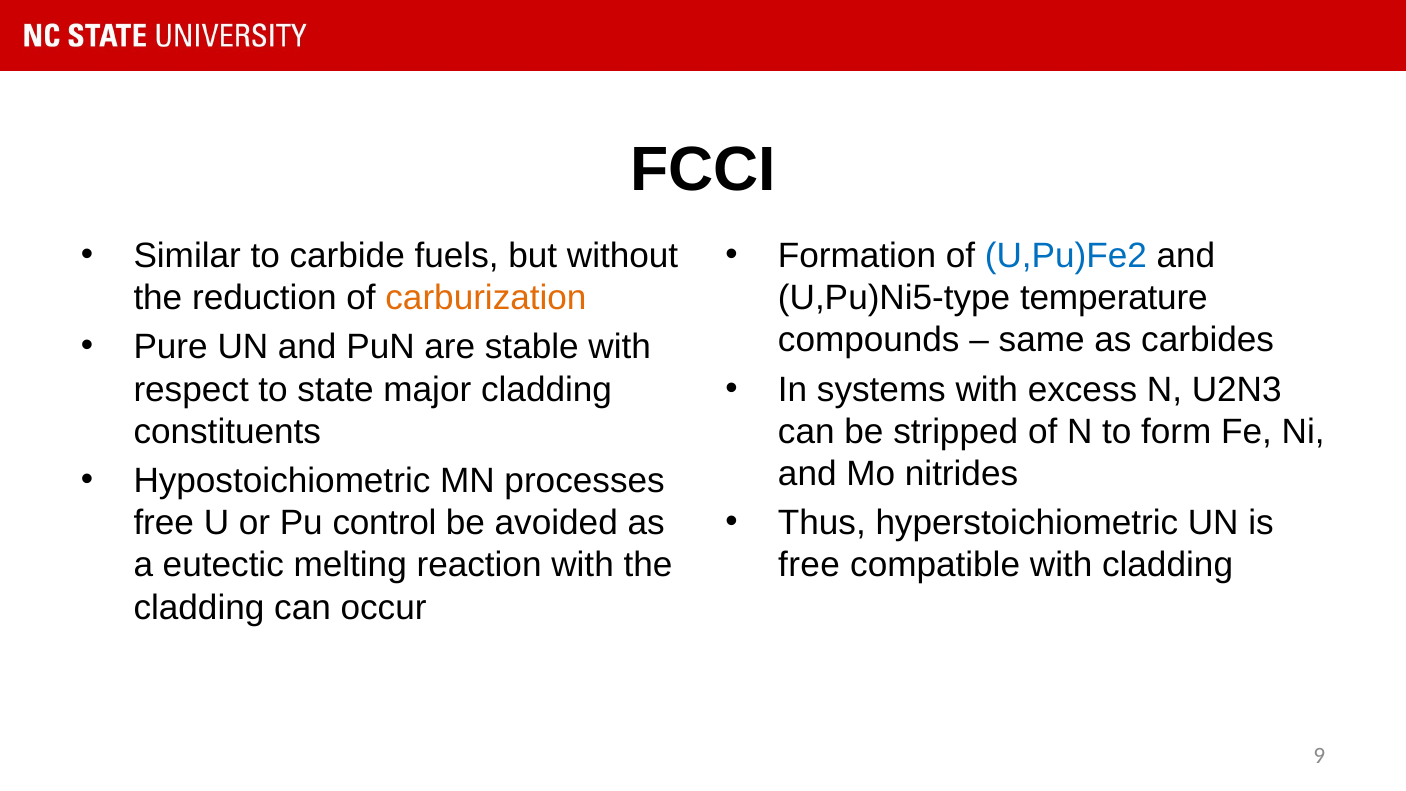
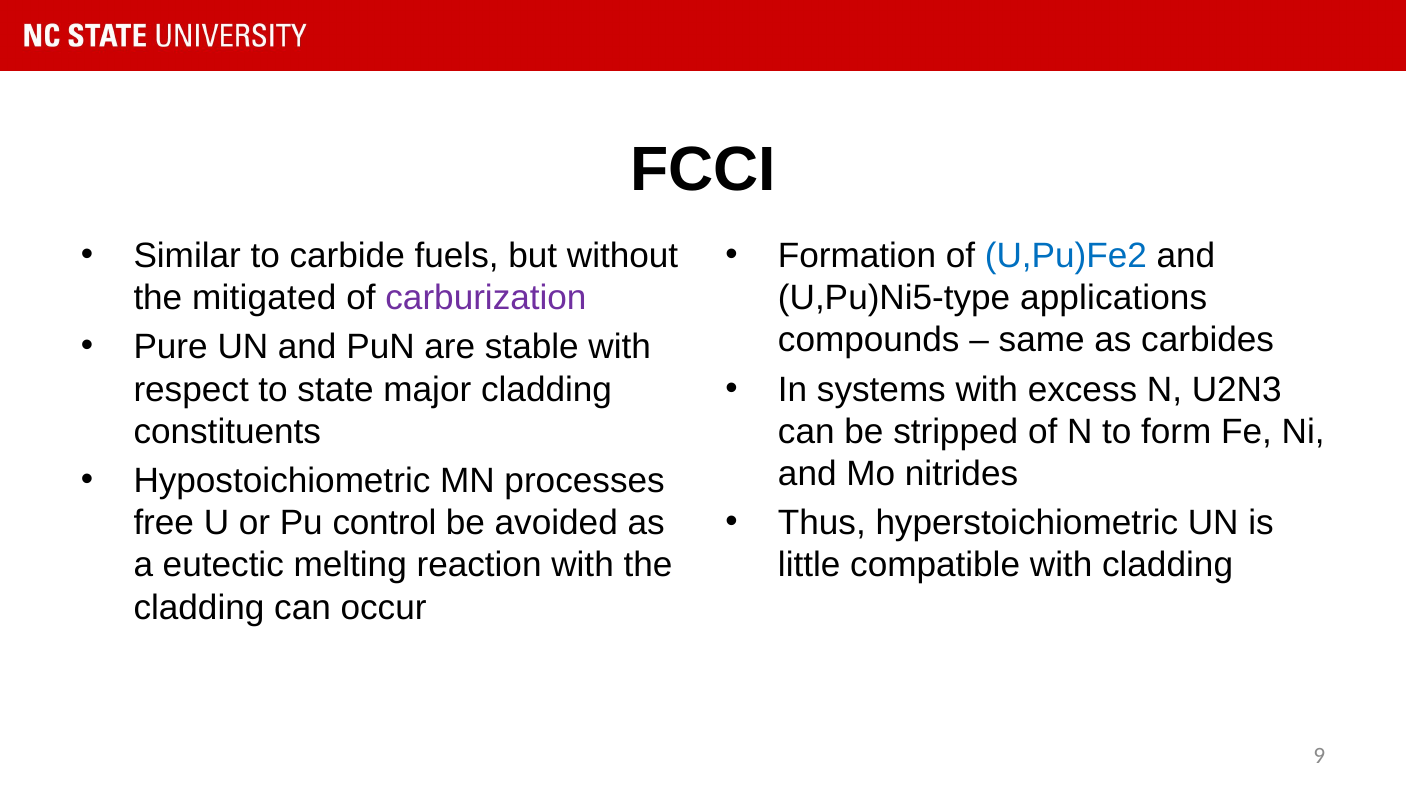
reduction: reduction -> mitigated (264, 298)
carburization colour: orange -> purple (486, 298)
temperature: temperature -> applications (1114, 298)
free: free -> little (809, 565)
